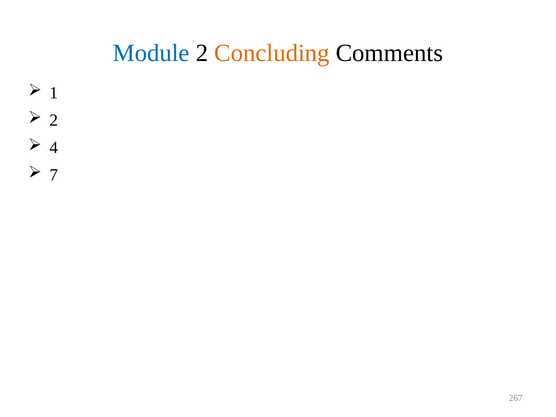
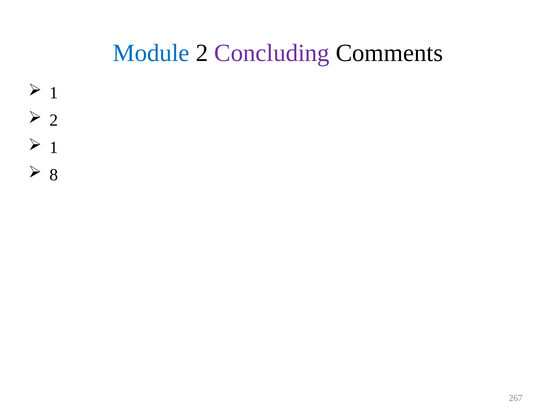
Concluding colour: orange -> purple (272, 53)
4: 4 -> 1 (54, 148)
7: 7 -> 8 (54, 175)
